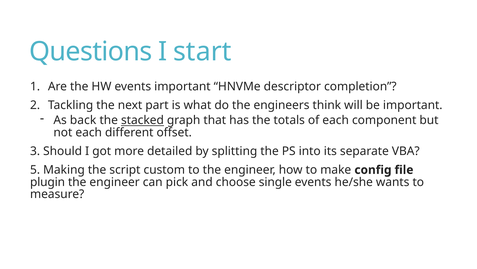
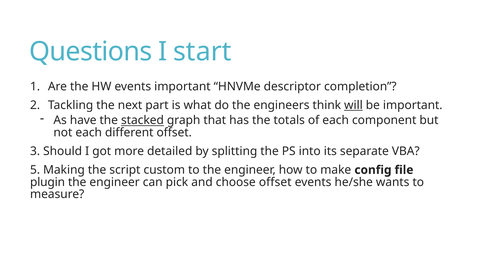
will underline: none -> present (353, 105)
back: back -> have (83, 120)
choose single: single -> offset (275, 182)
